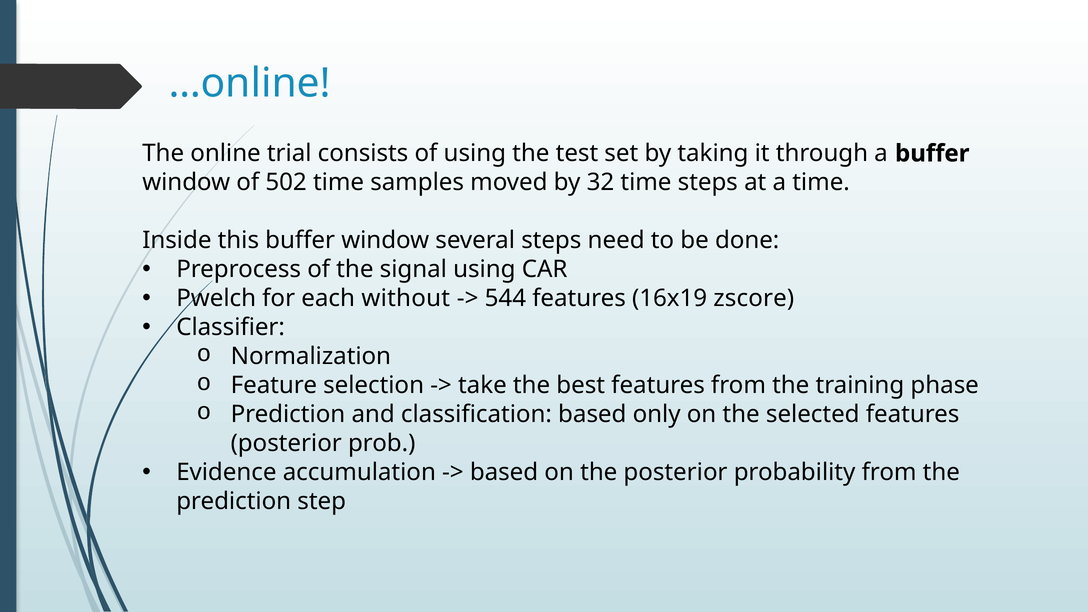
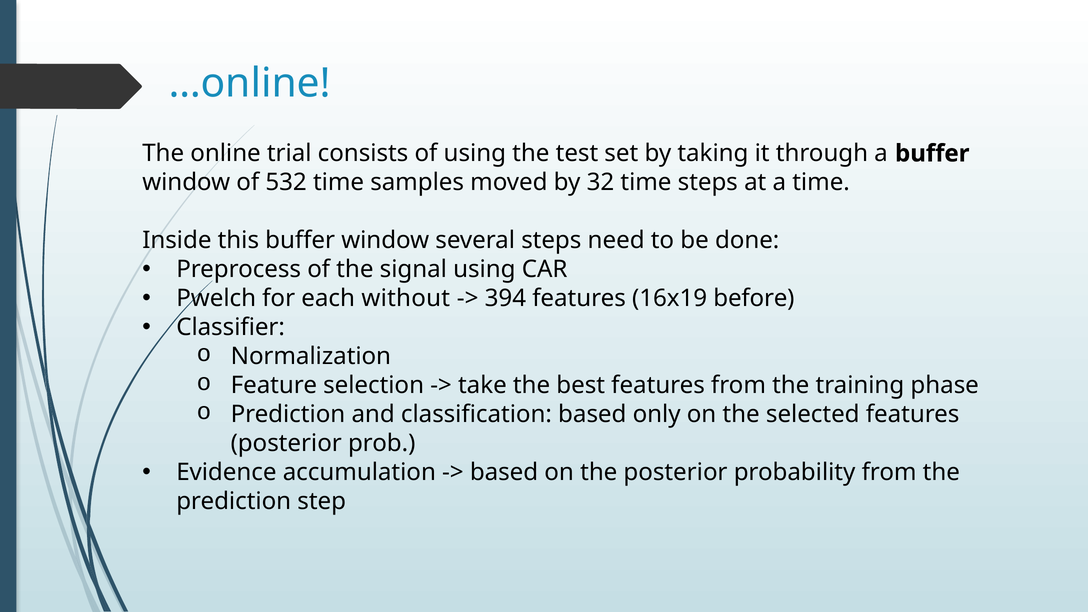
502: 502 -> 532 (286, 183)
544: 544 -> 394 (505, 299)
zscore: zscore -> before (754, 299)
